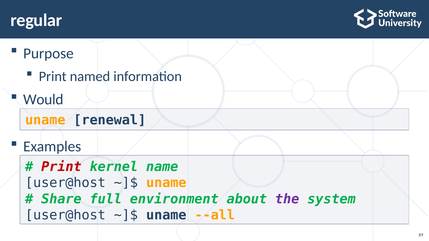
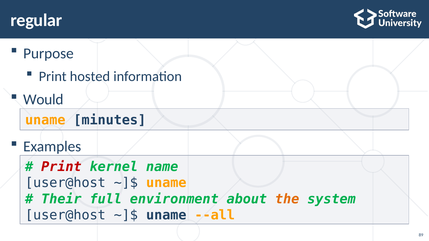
named: named -> hosted (90, 77)
renewal: renewal -> minutes (110, 120)
Share: Share -> Their (61, 199)
the colour: purple -> orange (287, 199)
